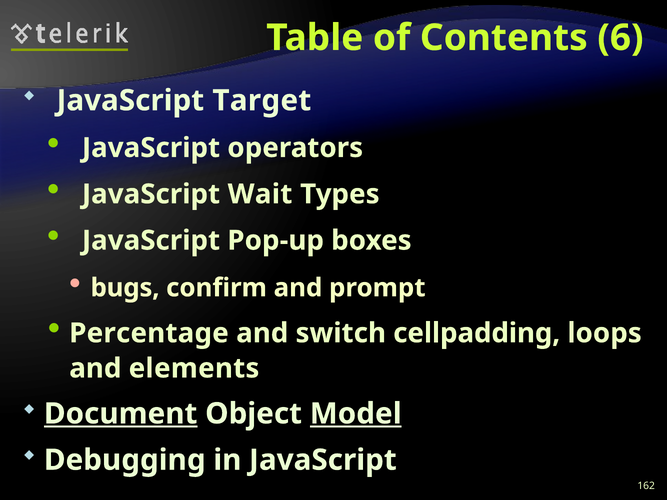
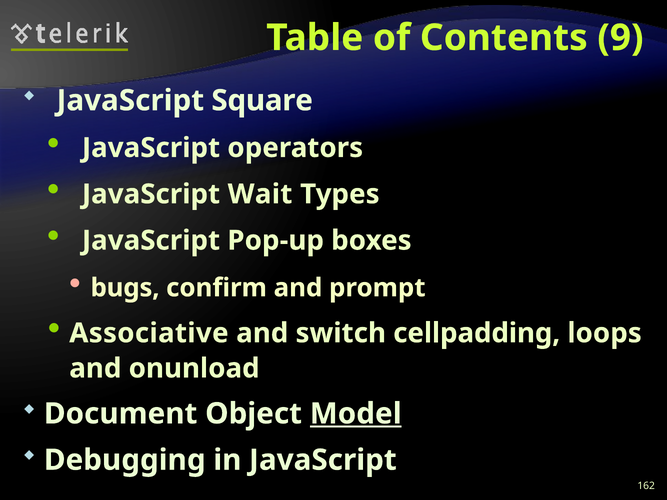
6: 6 -> 9 (620, 38)
Target: Target -> Square (262, 101)
Percentage: Percentage -> Associative (149, 333)
elements: elements -> onunload (194, 369)
Document underline: present -> none (121, 414)
